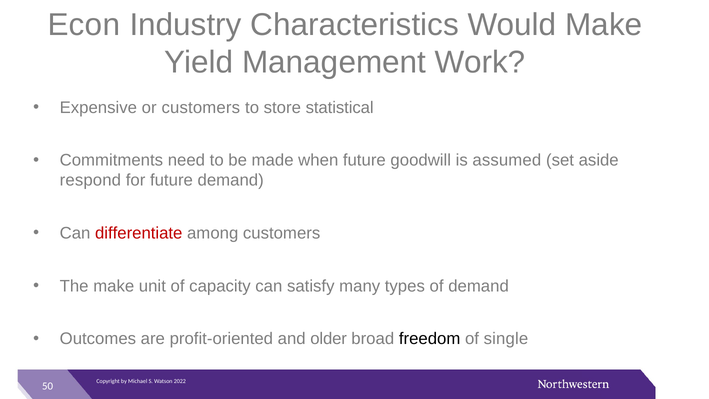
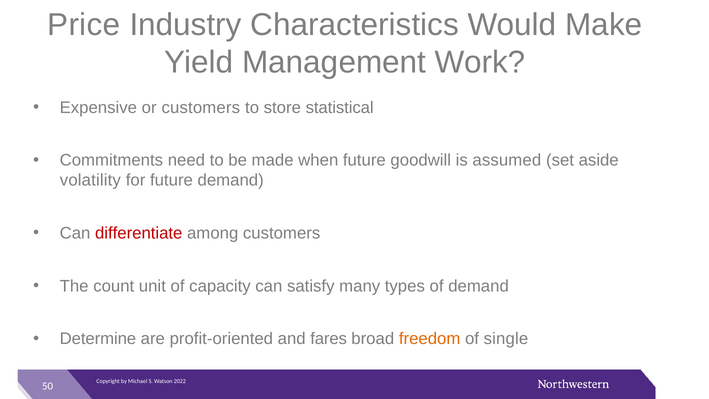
Econ: Econ -> Price (84, 25)
respond: respond -> volatility (90, 180)
The make: make -> count (114, 286)
Outcomes: Outcomes -> Determine (98, 339)
older: older -> fares (329, 339)
freedom colour: black -> orange (430, 339)
